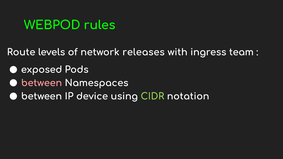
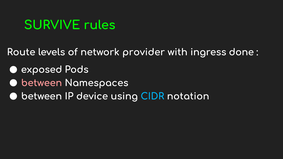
WEBPOD: WEBPOD -> SURVIVE (52, 25)
releases: releases -> provider (144, 52)
team: team -> done (241, 52)
CIDR colour: light green -> light blue (152, 96)
